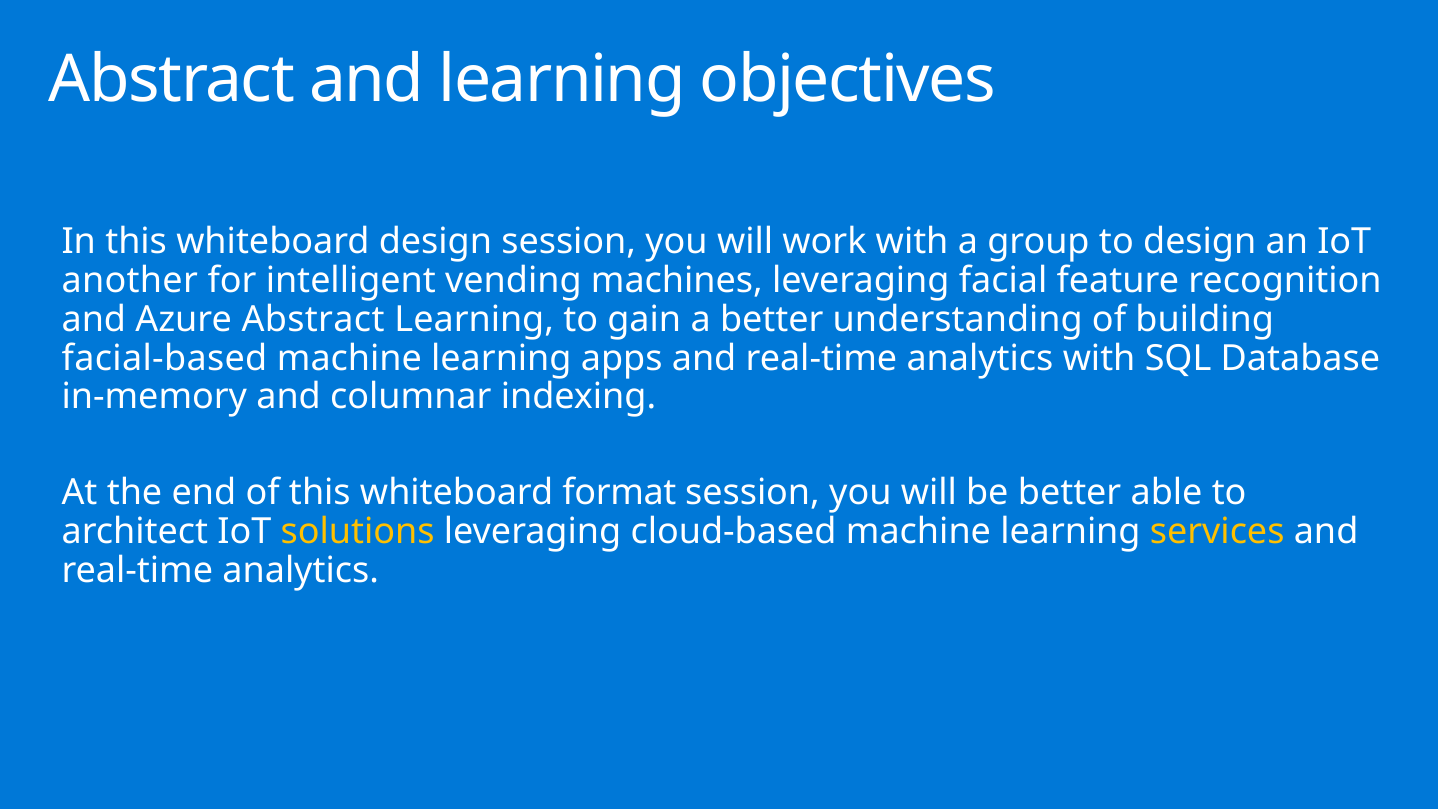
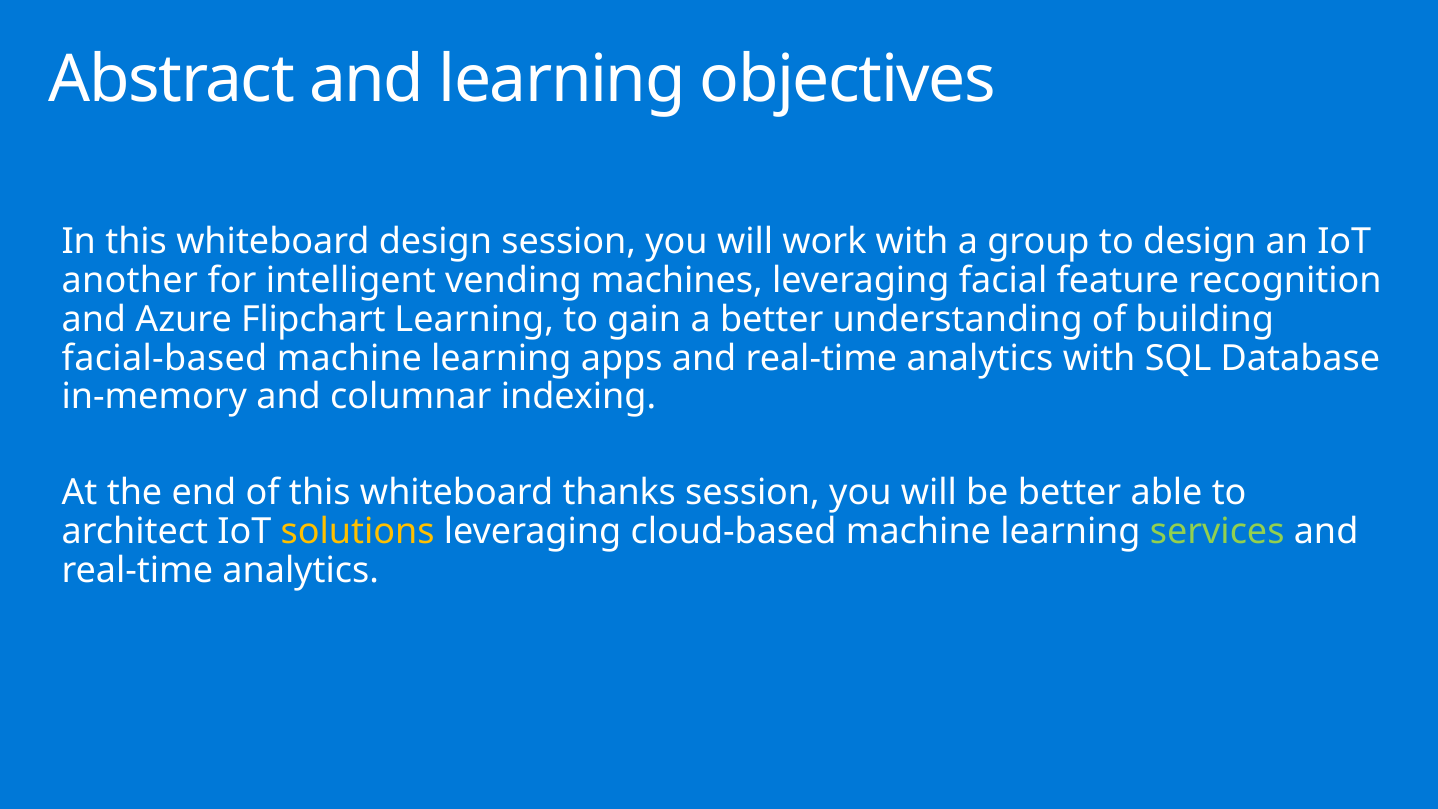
Azure Abstract: Abstract -> Flipchart (313, 319)
format: format -> thanks (619, 493)
services colour: yellow -> light green (1217, 531)
